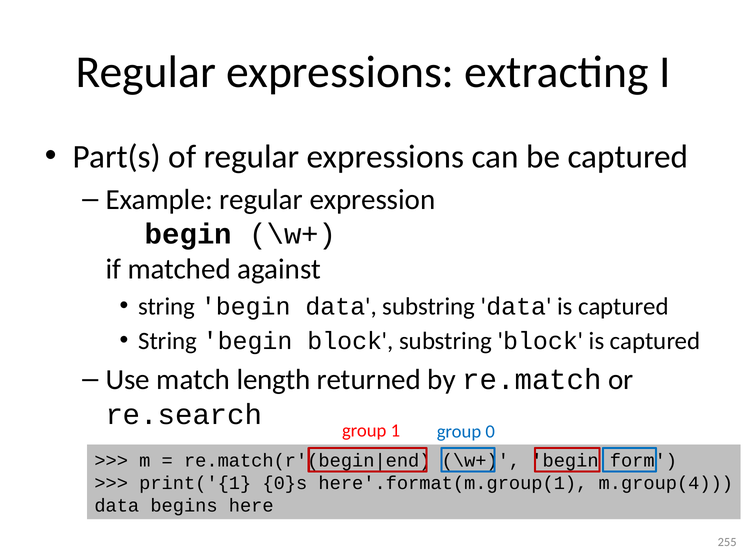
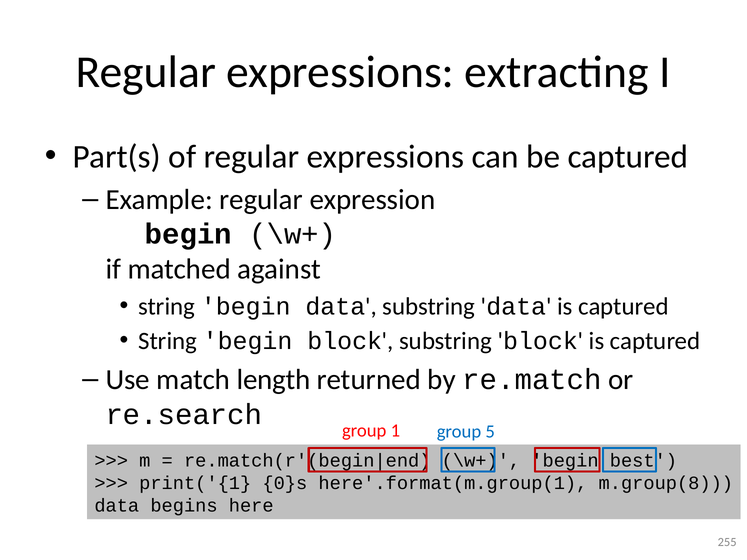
0: 0 -> 5 (490, 432)
form: form -> best (643, 461)
m.group(4: m.group(4 -> m.group(8 (666, 483)
